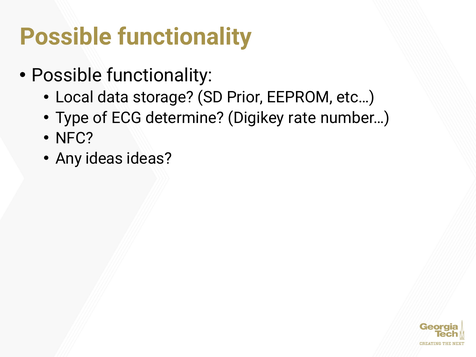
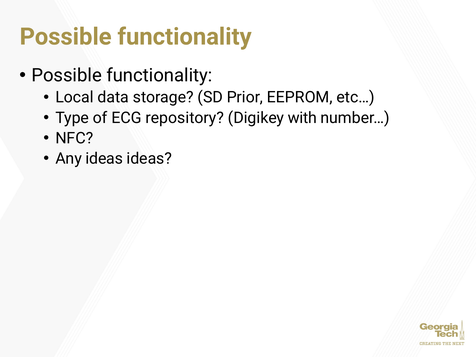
determine: determine -> repository (185, 118)
rate: rate -> with (302, 118)
